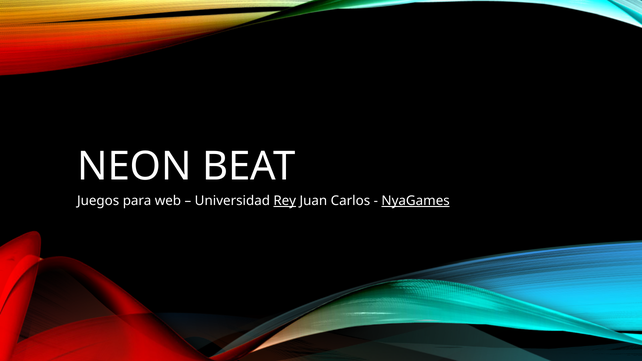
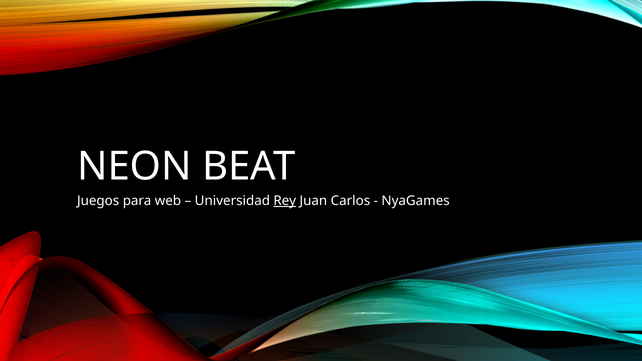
NyaGames underline: present -> none (416, 201)
